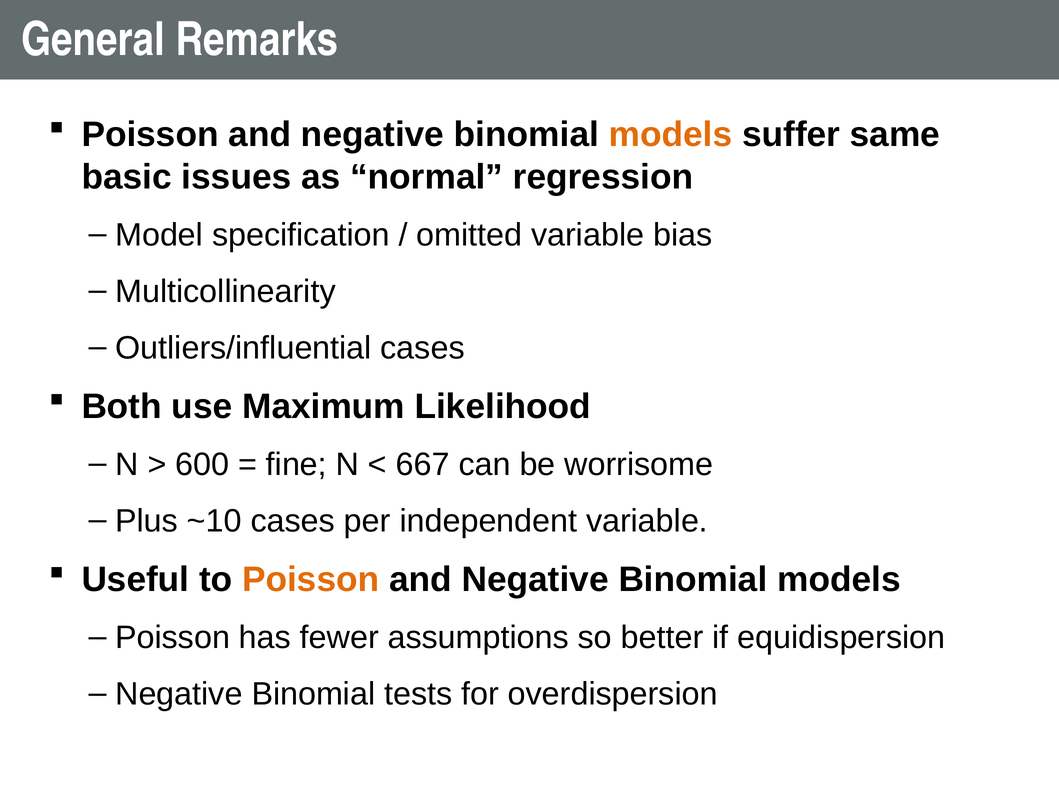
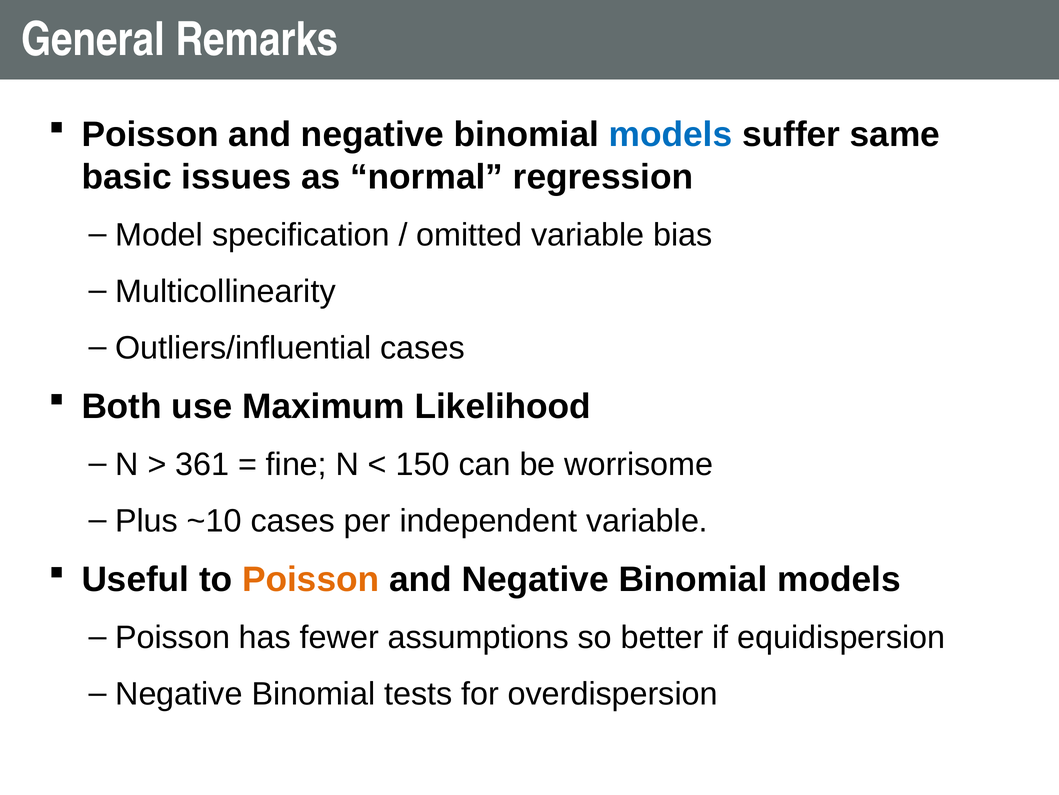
models colour: orange -> blue (671, 134)
600: 600 -> 361 (202, 464)
667: 667 -> 150 (423, 464)
